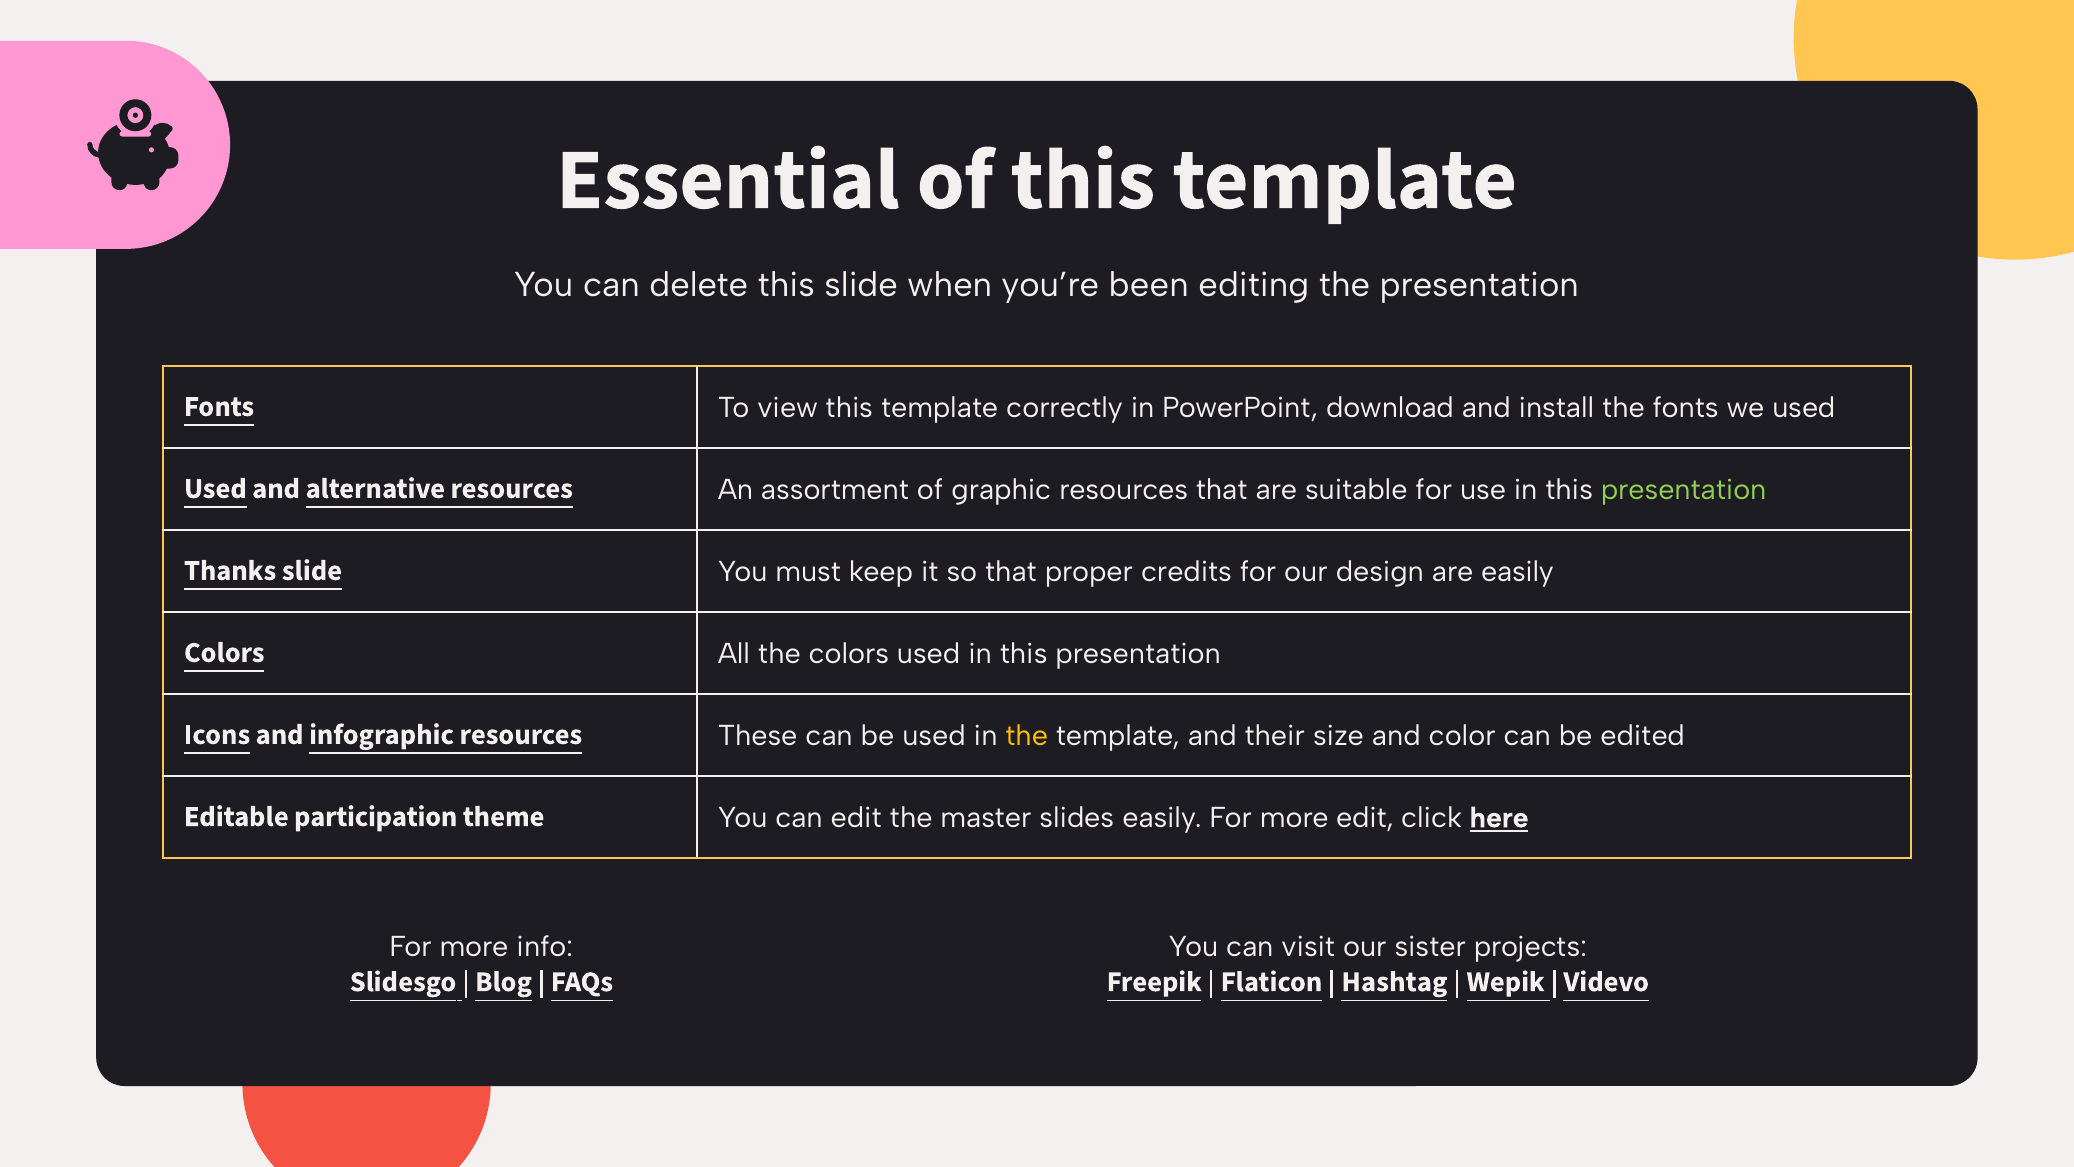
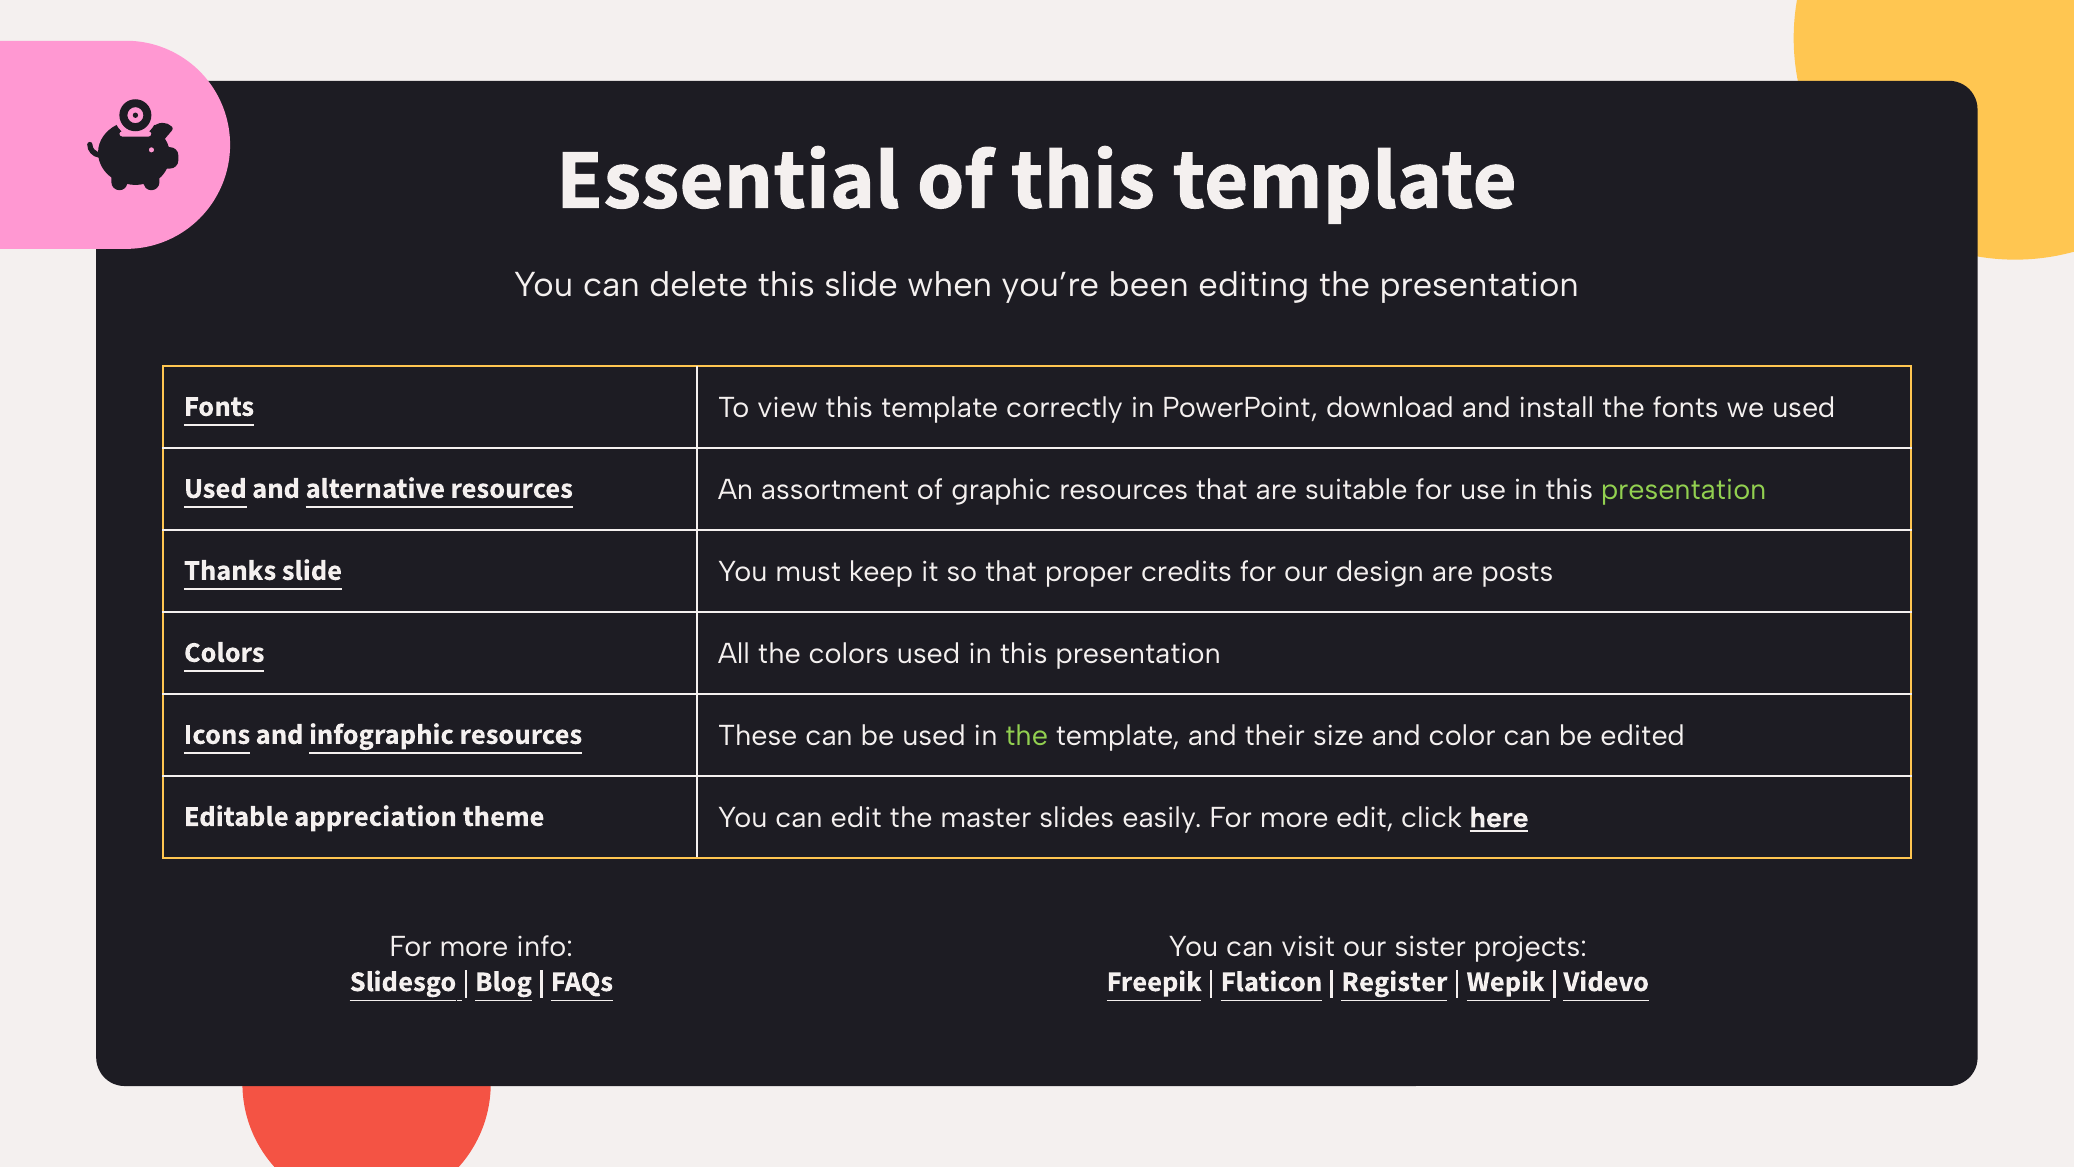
are easily: easily -> posts (1517, 572)
the colour: yellow -> light green (1027, 736)
participation: participation -> appreciation (376, 816)
Hashtag: Hashtag -> Register (1394, 981)
